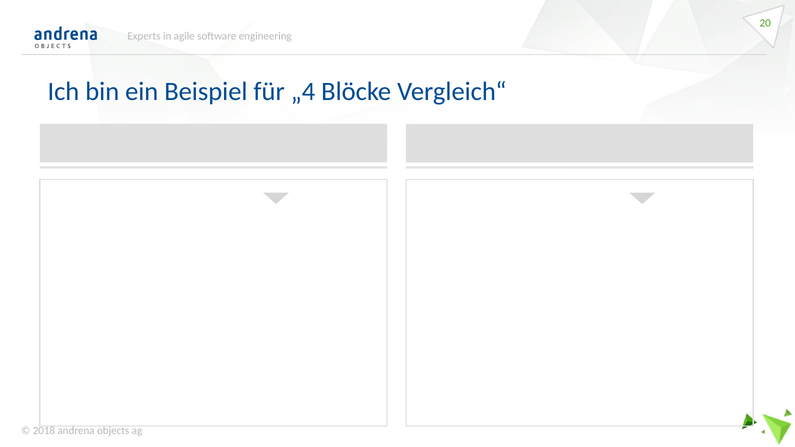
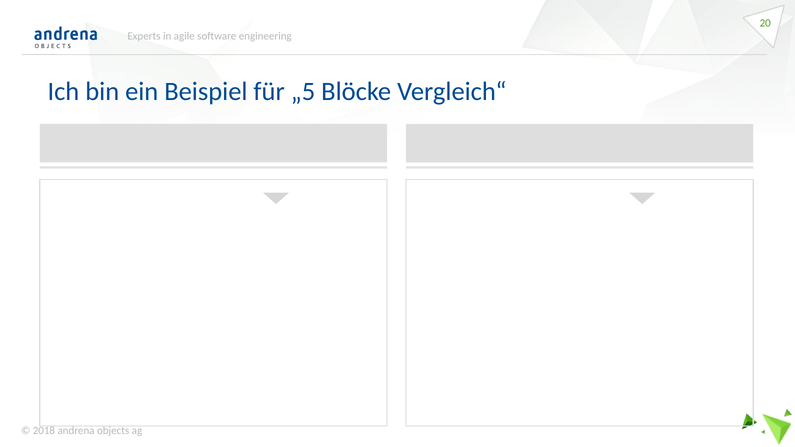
„4: „4 -> „5 (303, 92)
